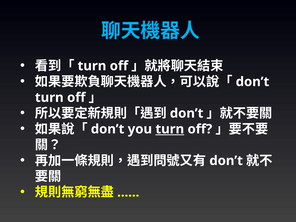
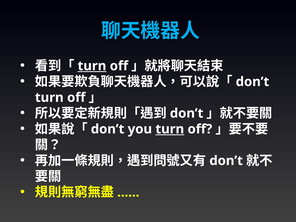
turn underline: none -> present (92, 66)
